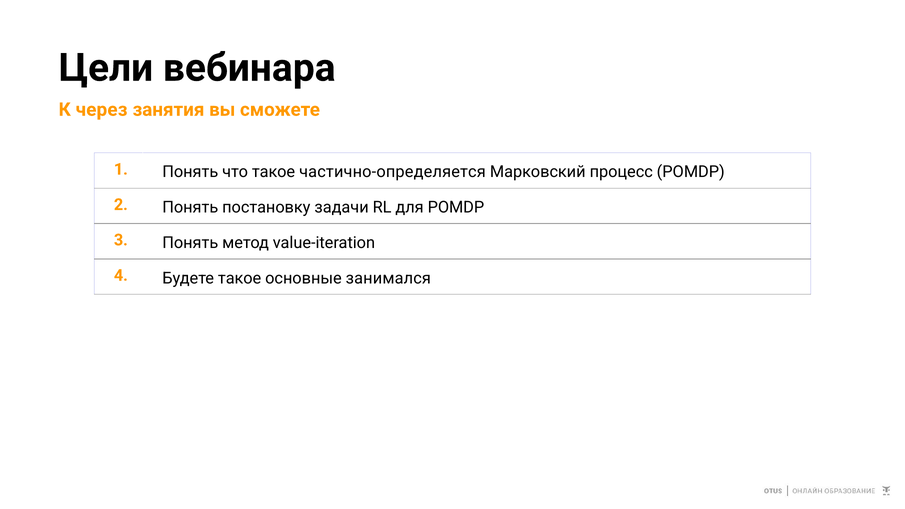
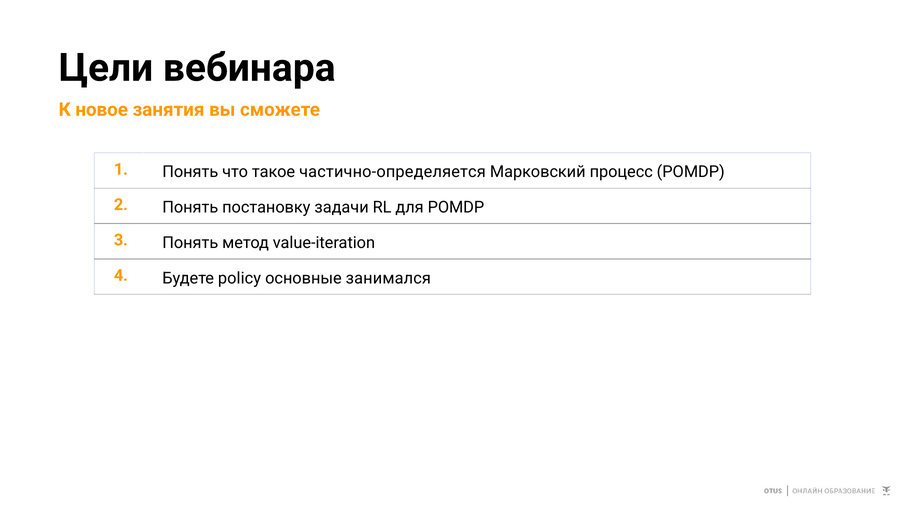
через: через -> новое (102, 110)
Будете такое: такое -> policy (240, 278)
